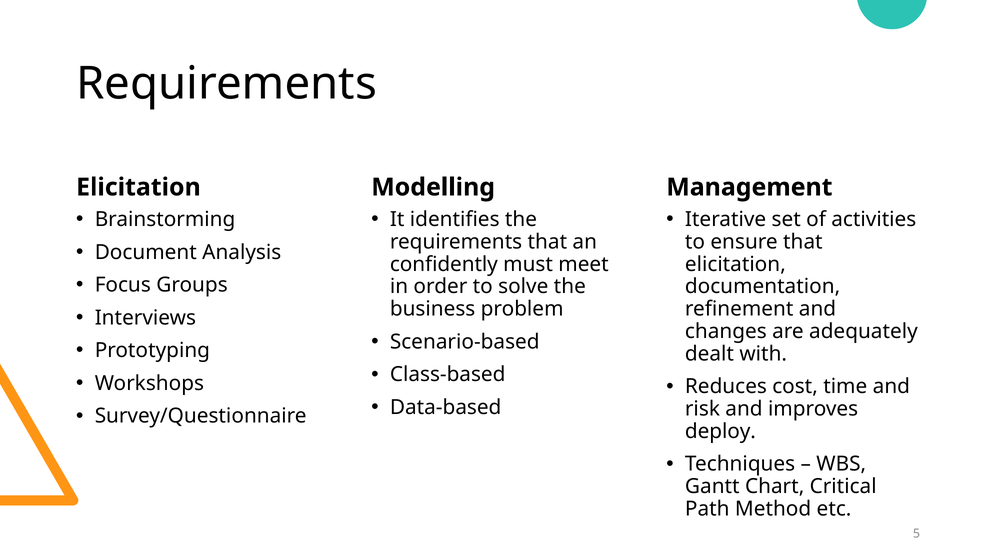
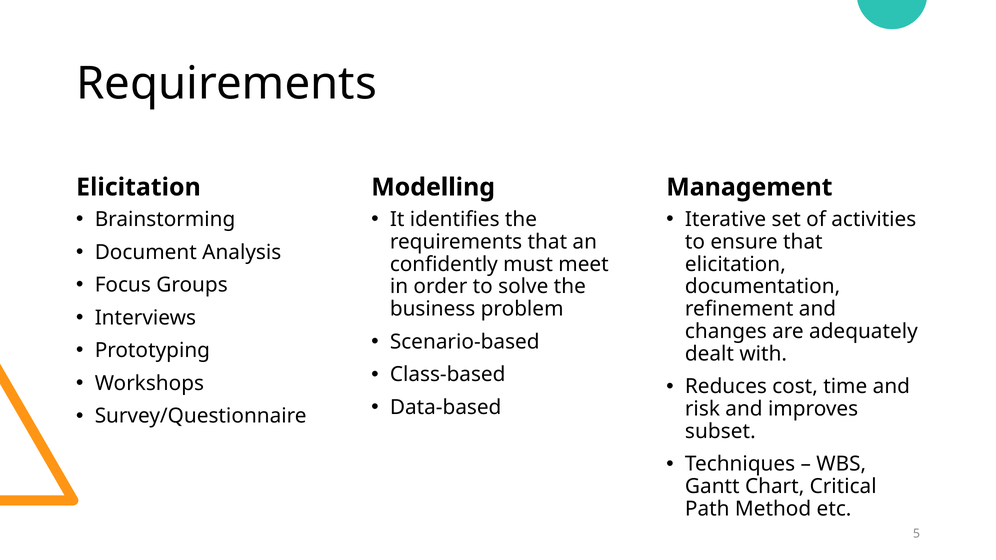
deploy: deploy -> subset (720, 432)
